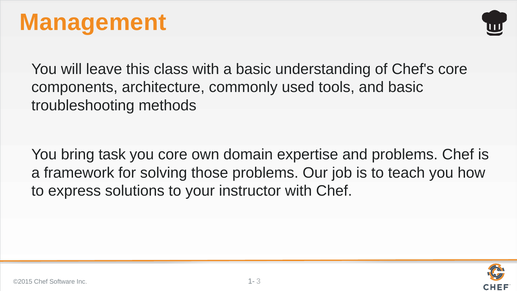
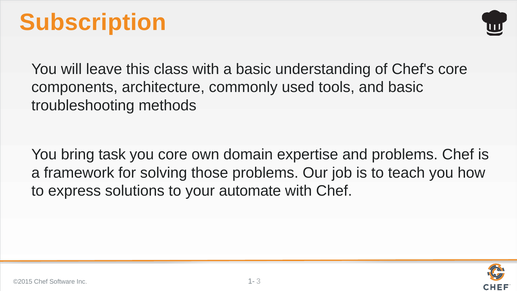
Management: Management -> Subscription (93, 22)
instructor: instructor -> automate (250, 191)
